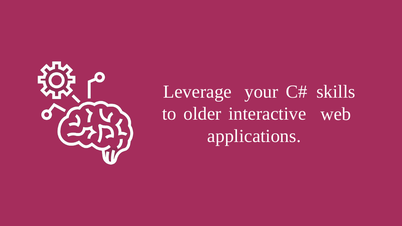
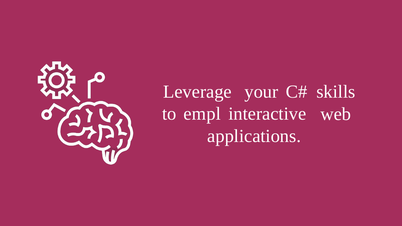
older: older -> empl (202, 114)
